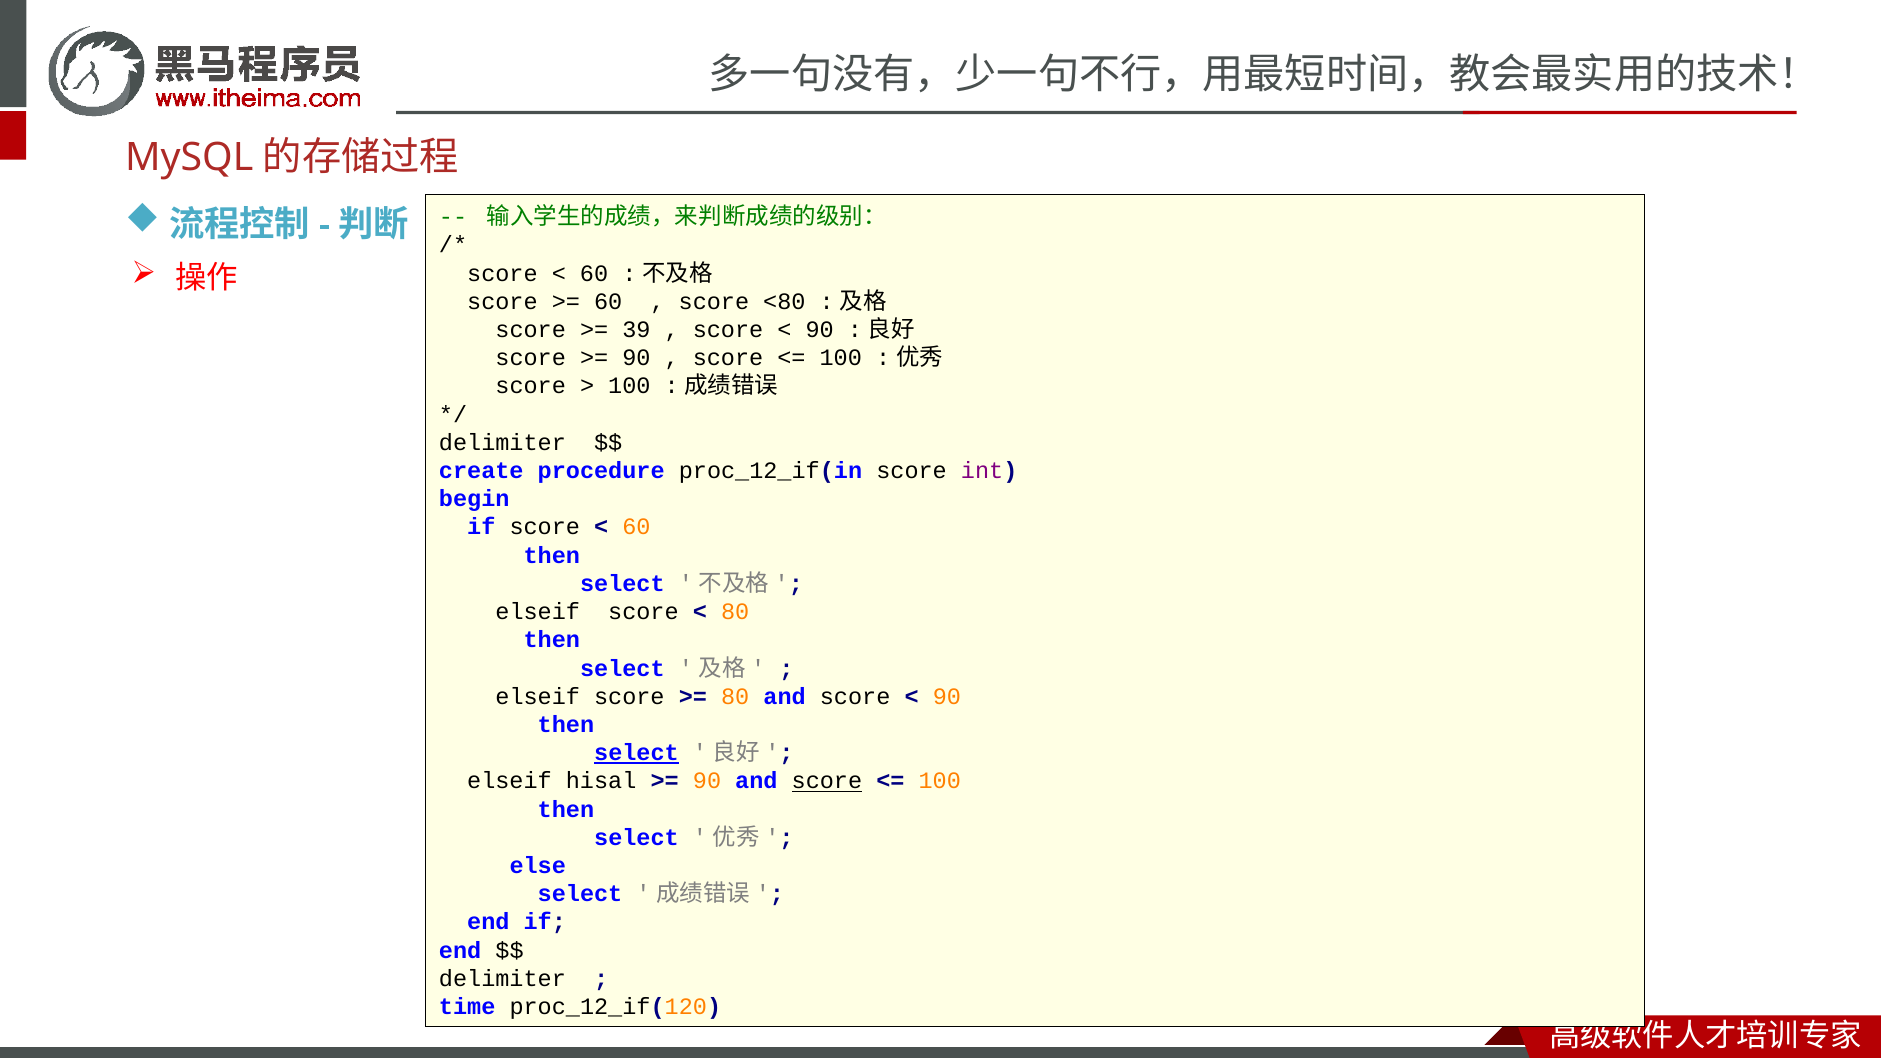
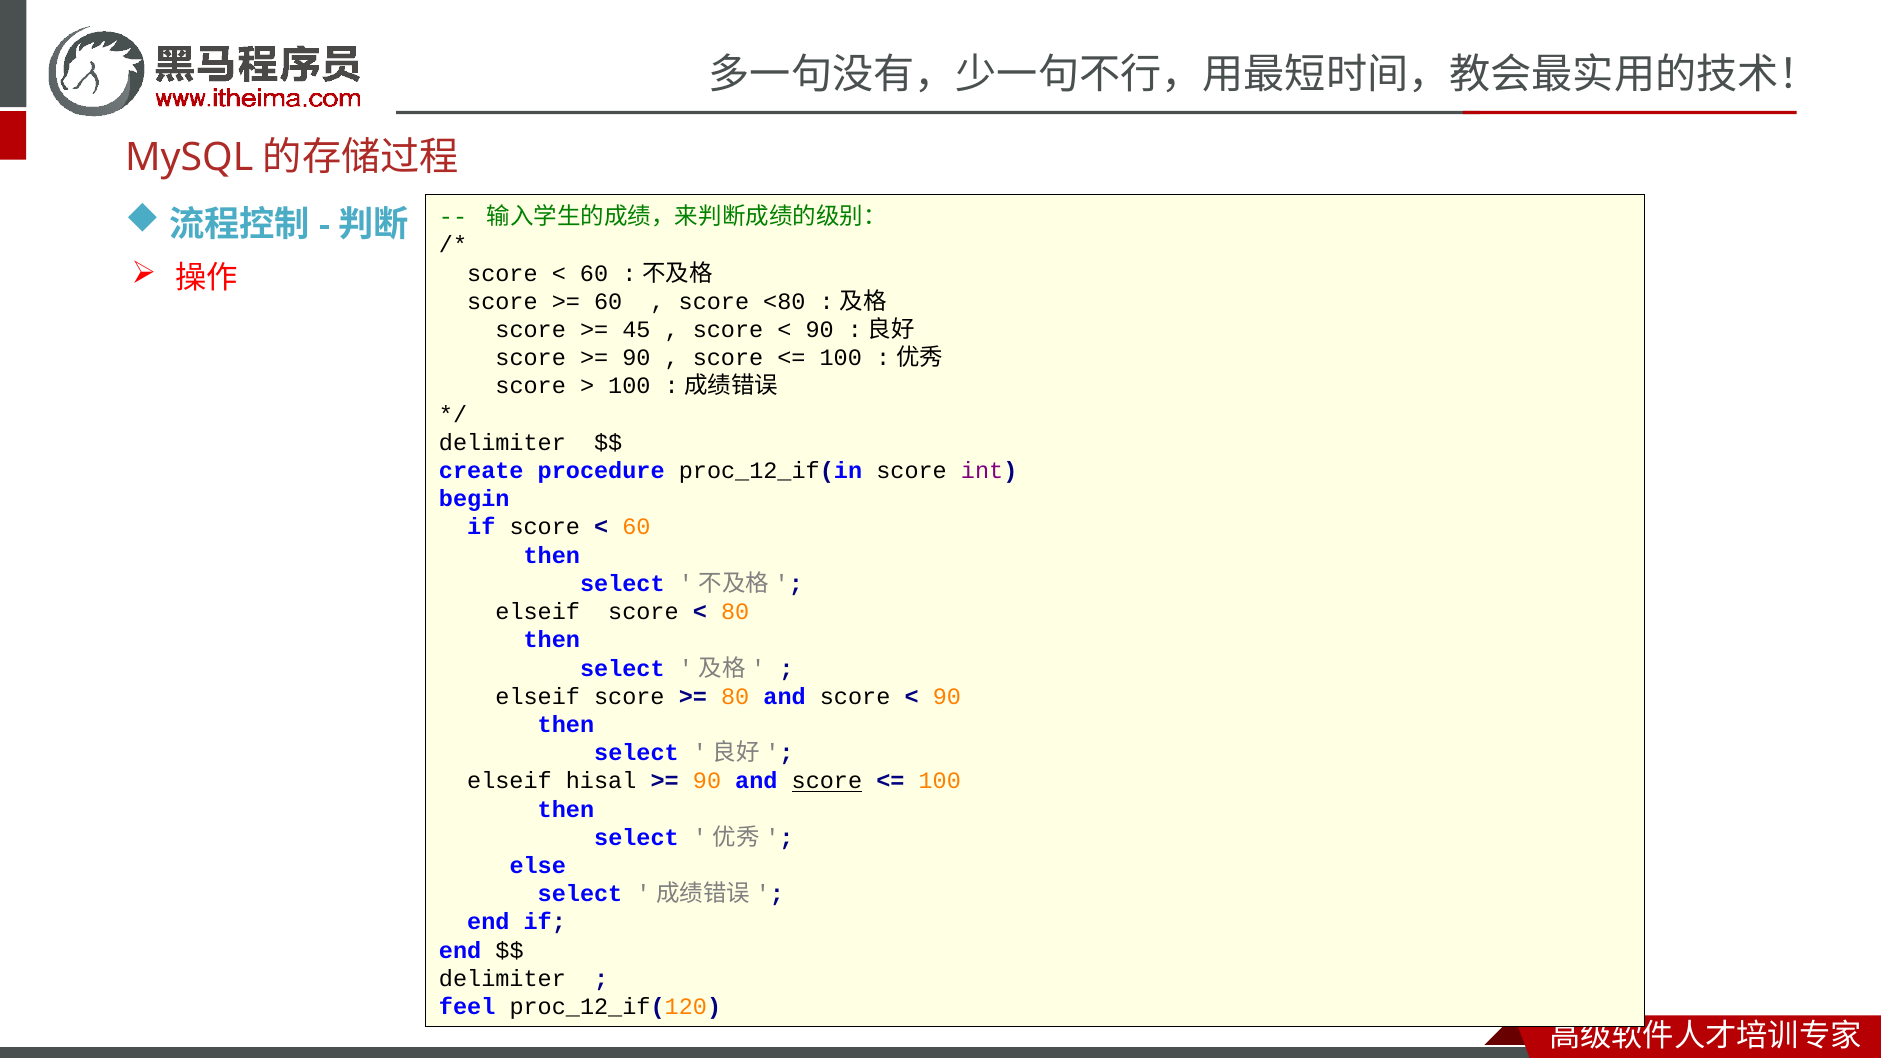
39: 39 -> 45 (636, 330)
select underline: present -> none (636, 753)
time: time -> feel (467, 1007)
